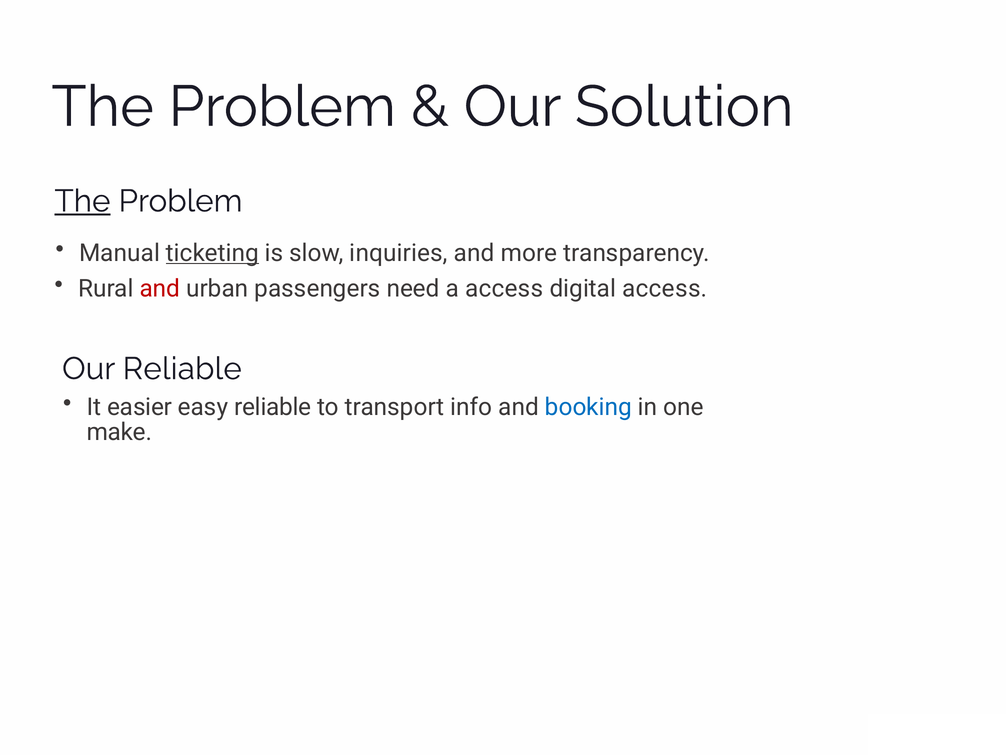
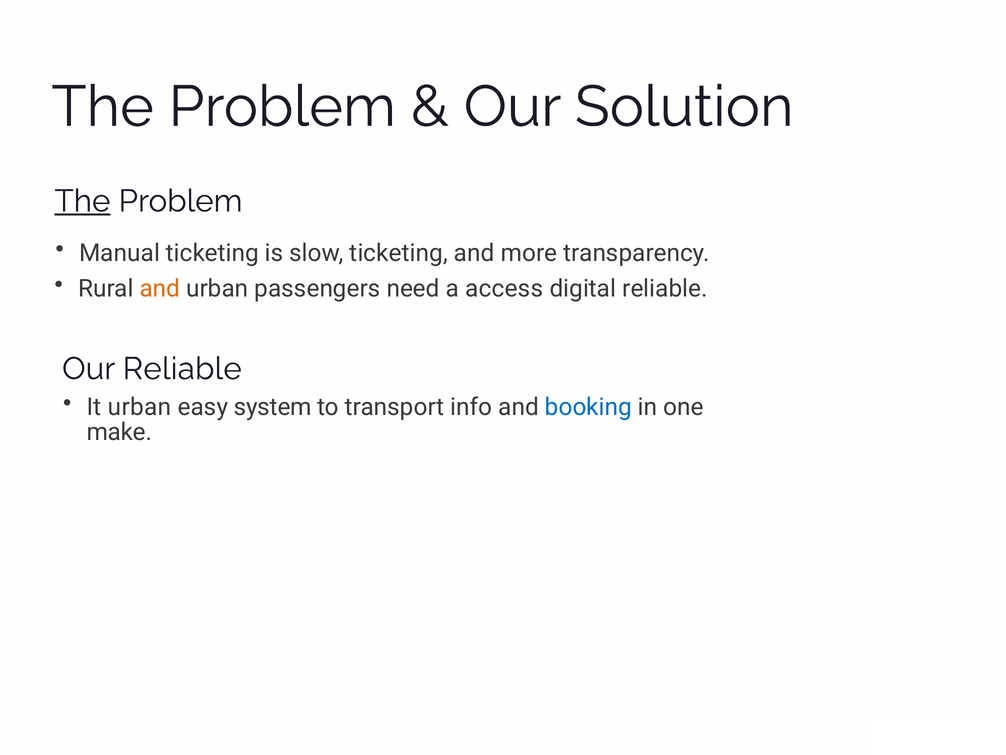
ticketing underline: present -> none (212, 253)
slow inquiries: inquiries -> ticketing (399, 253)
and colour: red -> orange (160, 288)
digital access: access -> reliable (665, 288)
It easier: easier -> urban (139, 407)
easy reliable: reliable -> system (273, 407)
